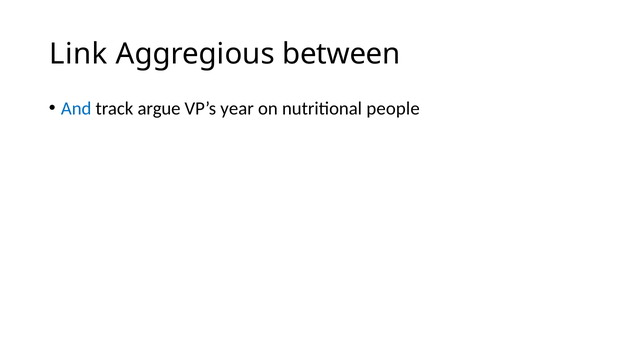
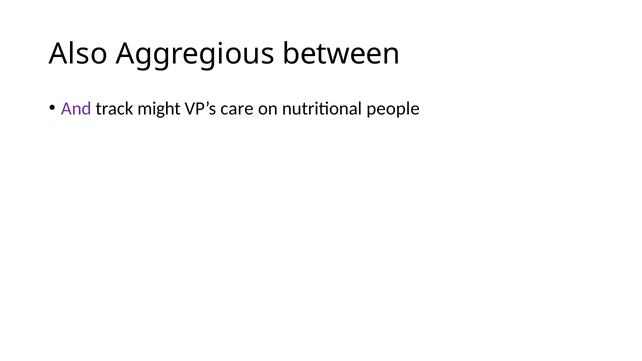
Link: Link -> Also (78, 54)
And colour: blue -> purple (76, 109)
argue: argue -> might (159, 109)
year: year -> care (237, 109)
